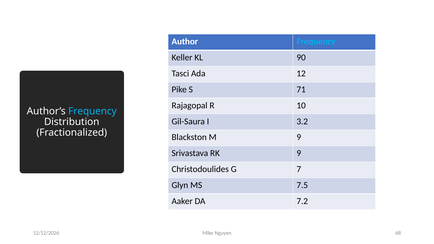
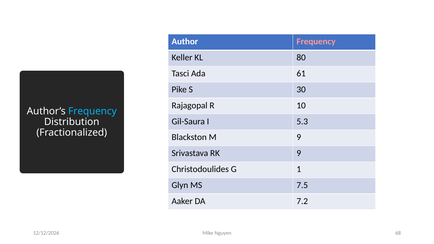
Frequency colour: light blue -> pink (316, 42)
90: 90 -> 80 (301, 58)
12: 12 -> 61 (301, 74)
71: 71 -> 30 (301, 90)
3.2: 3.2 -> 5.3 (302, 121)
7: 7 -> 1 (299, 169)
